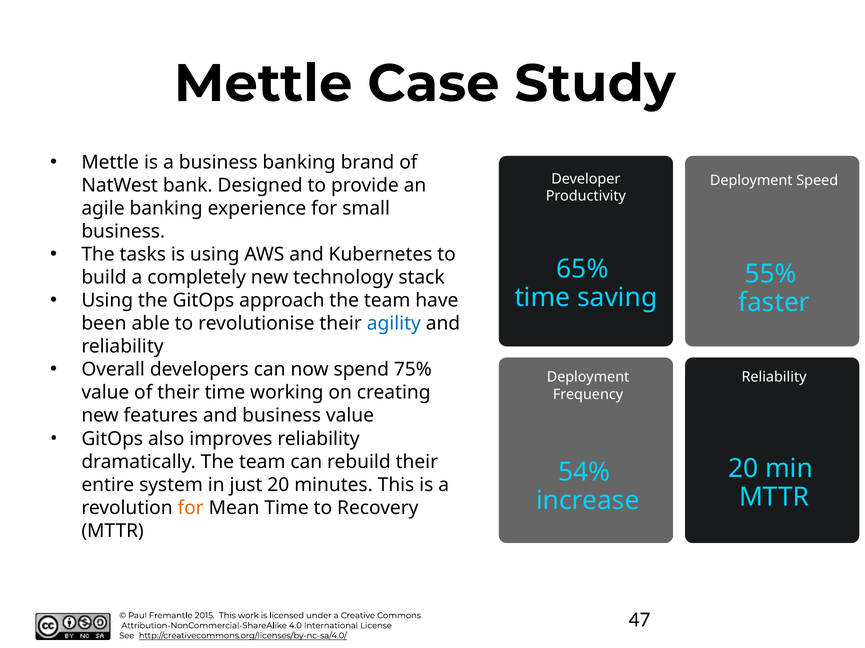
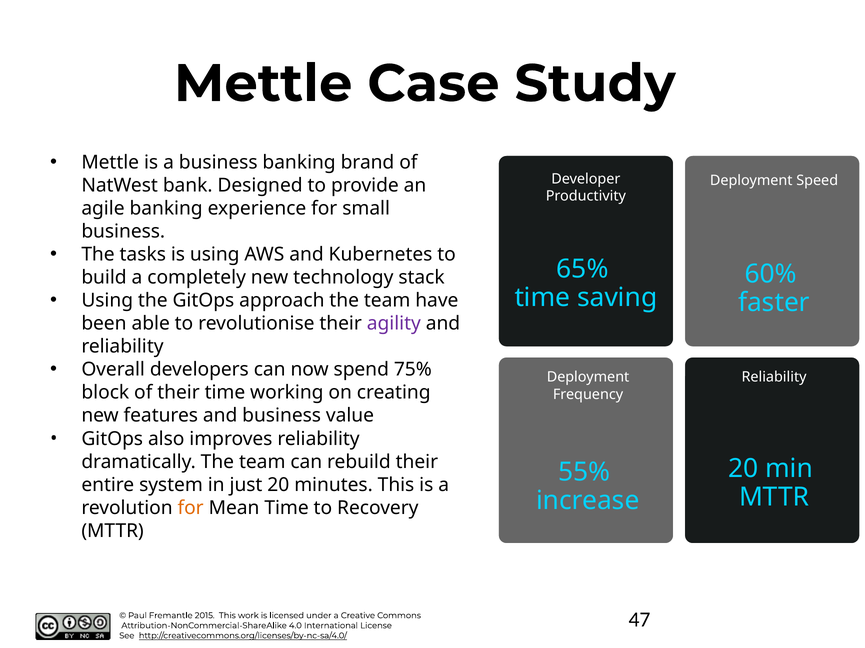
55%: 55% -> 60% (771, 274)
agility colour: blue -> purple (394, 324)
value: value -> block (105, 393)
54%: 54% -> 55% (584, 472)
